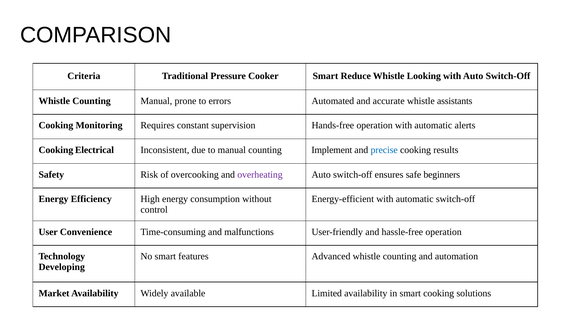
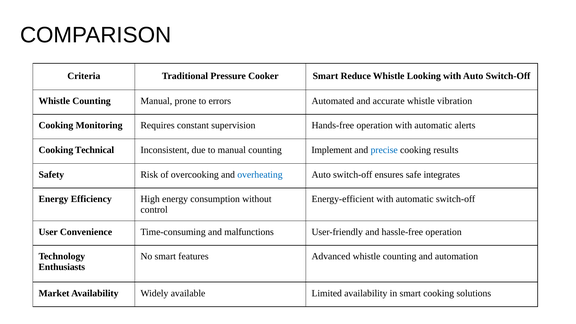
assistants: assistants -> vibration (455, 101)
Electrical: Electrical -> Technical (95, 150)
overheating colour: purple -> blue (260, 175)
beginners: beginners -> integrates (442, 175)
Developing: Developing -> Enthusiasts (62, 267)
